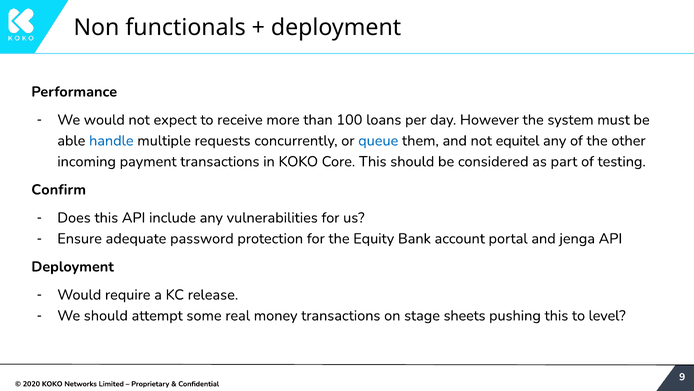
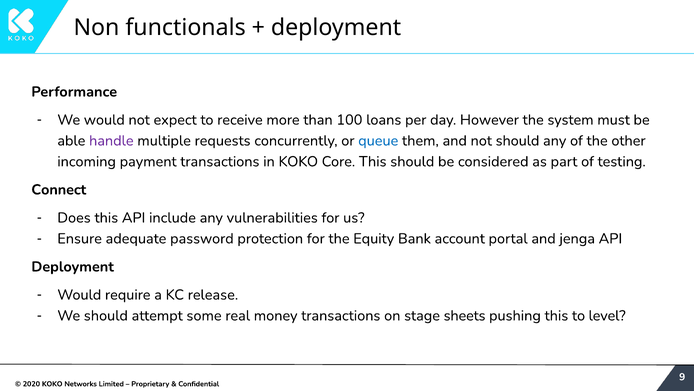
handle colour: blue -> purple (111, 140)
not equitel: equitel -> should (517, 140)
Confirm: Confirm -> Connect (59, 189)
